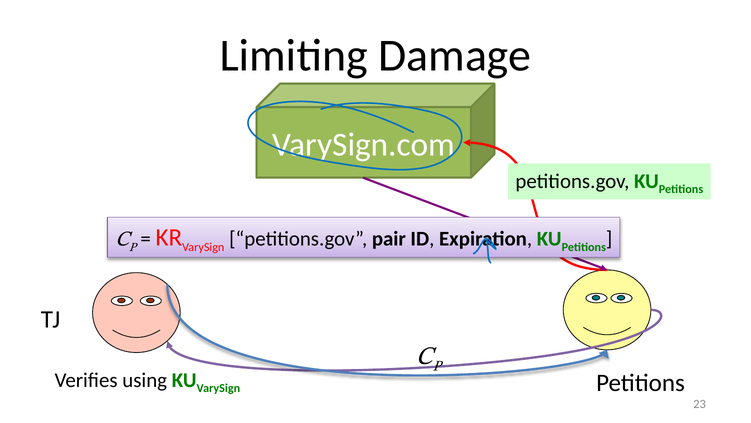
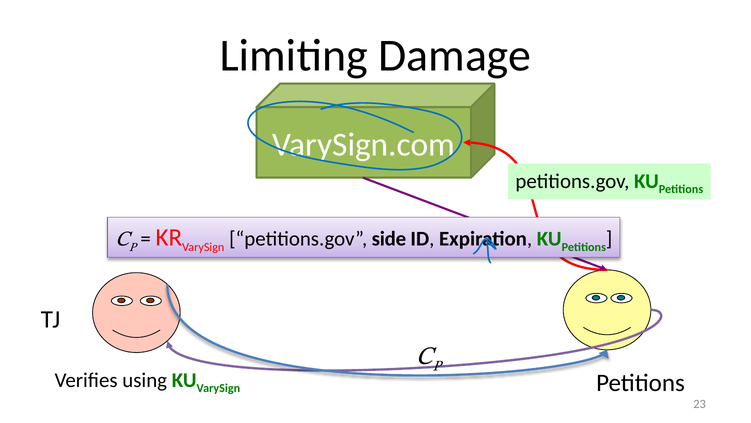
pair: pair -> side (389, 239)
